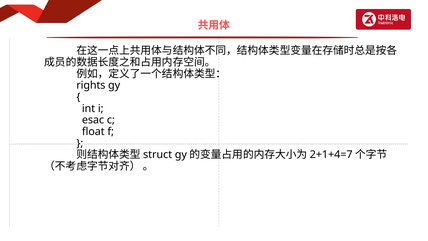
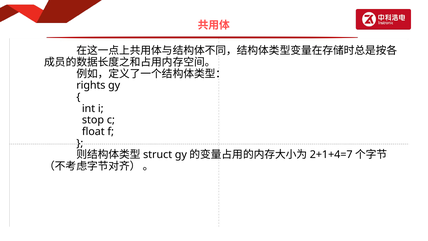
esac: esac -> stop (93, 120)
